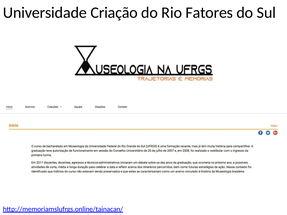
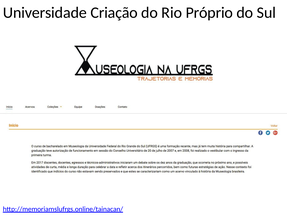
Fatores: Fatores -> Próprio (209, 13)
